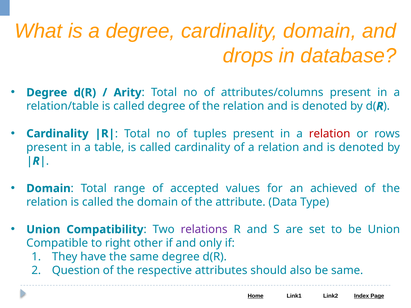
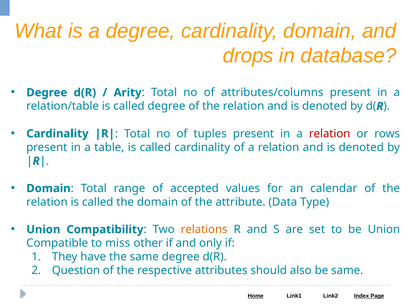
achieved: achieved -> calendar (334, 189)
relations colour: purple -> orange (204, 230)
right: right -> miss (118, 243)
